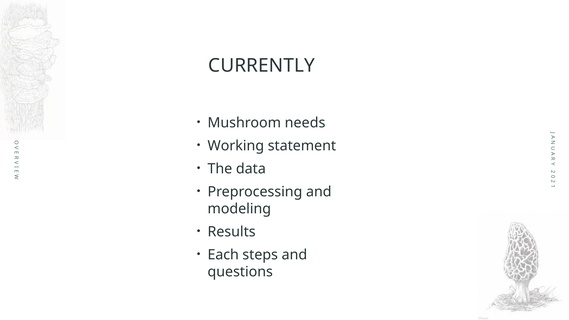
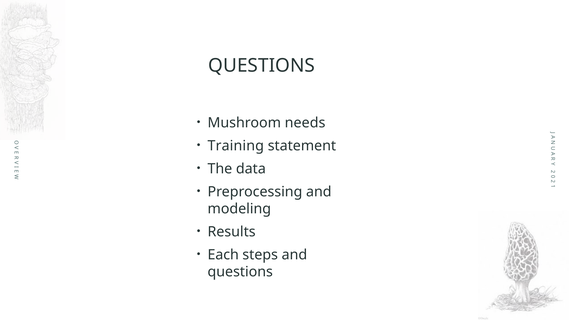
CURRENTLY: CURRENTLY -> QUESTIONS (262, 66)
Working: Working -> Training (236, 146)
